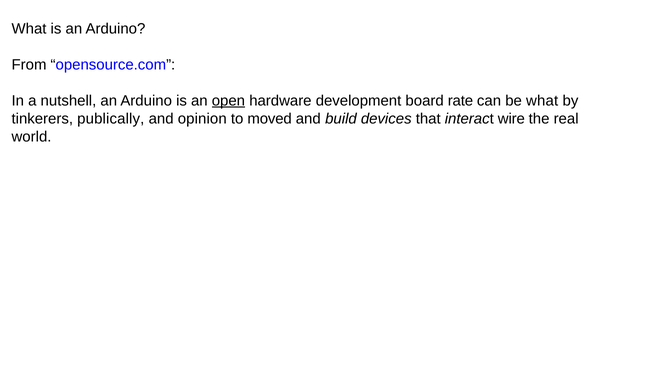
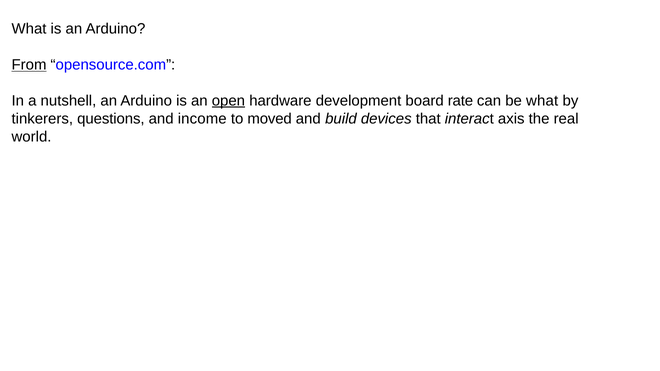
From underline: none -> present (29, 65)
publically: publically -> questions (111, 119)
opinion: opinion -> income (202, 119)
wire: wire -> axis (511, 119)
